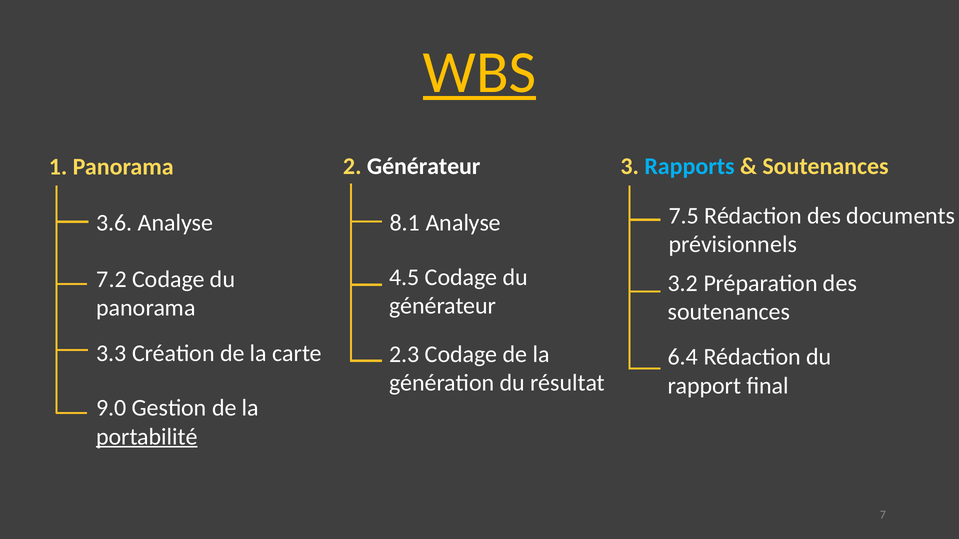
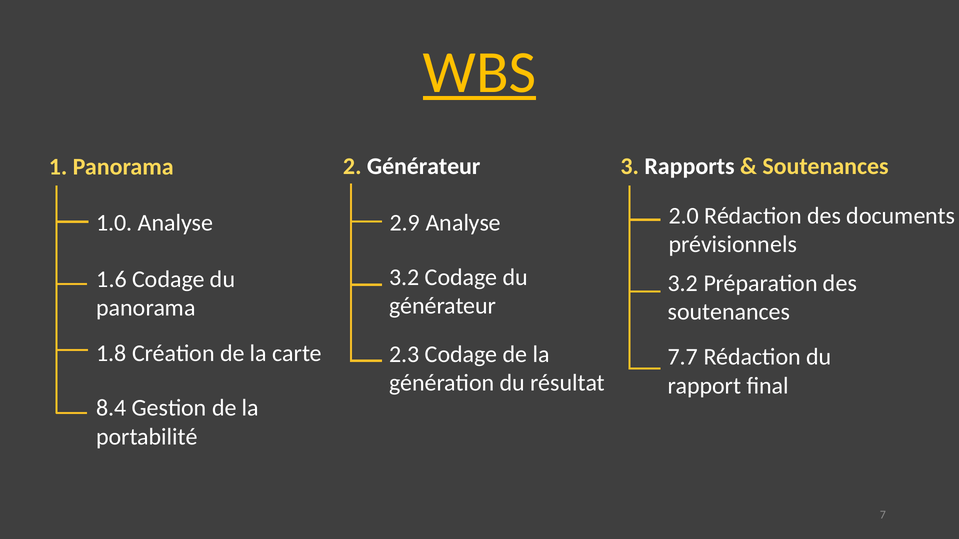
Rapports colour: light blue -> white (690, 166)
7.5: 7.5 -> 2.0 (684, 216)
3.6: 3.6 -> 1.0 (114, 223)
8.1: 8.1 -> 2.9 (405, 223)
4.5: 4.5 -> 3.2 (404, 277)
7.2: 7.2 -> 1.6 (112, 279)
3.3: 3.3 -> 1.8 (111, 354)
6.4: 6.4 -> 7.7 (683, 357)
9.0: 9.0 -> 8.4 (111, 408)
portabilité underline: present -> none (147, 437)
